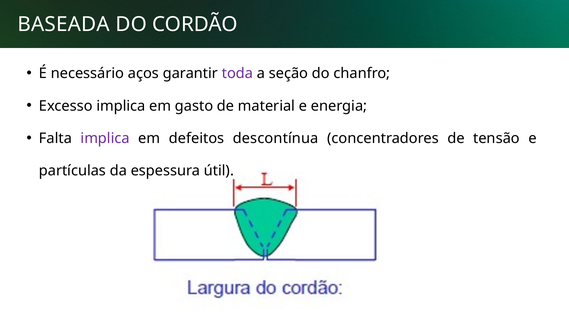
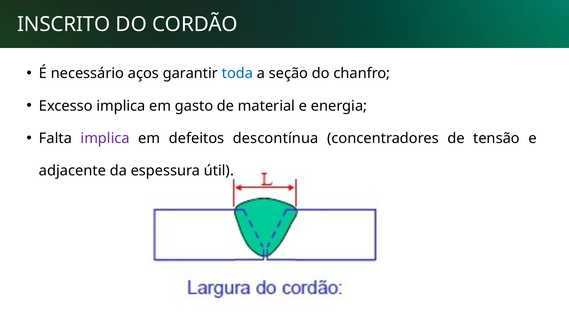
BASEADA: BASEADA -> INSCRITO (64, 24)
toda colour: purple -> blue (237, 73)
partículas: partículas -> adjacente (72, 171)
